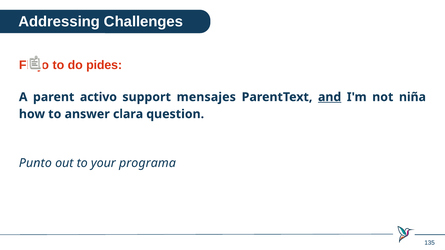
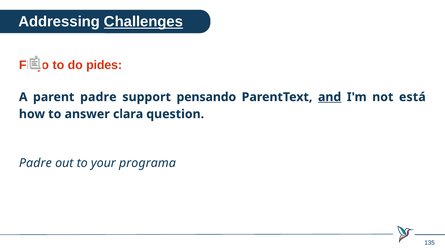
Challenges underline: none -> present (144, 22)
parent activo: activo -> padre (98, 97)
mensajes: mensajes -> pensando (206, 97)
niña: niña -> está (412, 97)
Punto: Punto -> Padre (35, 163)
